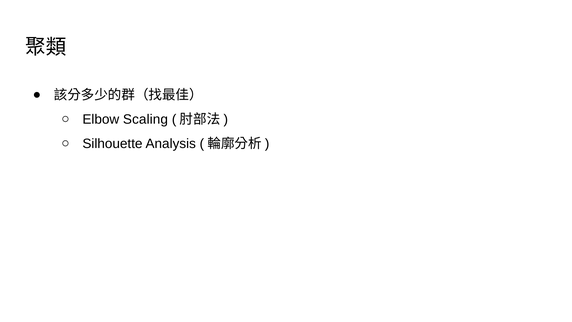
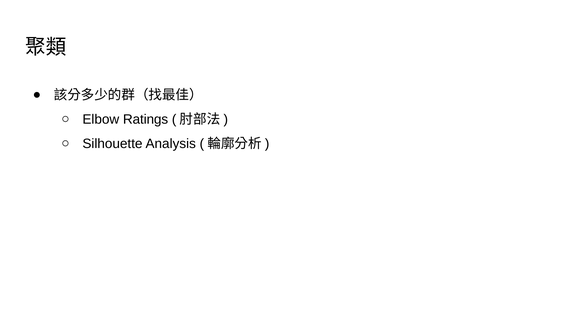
Scaling: Scaling -> Ratings (146, 119)
